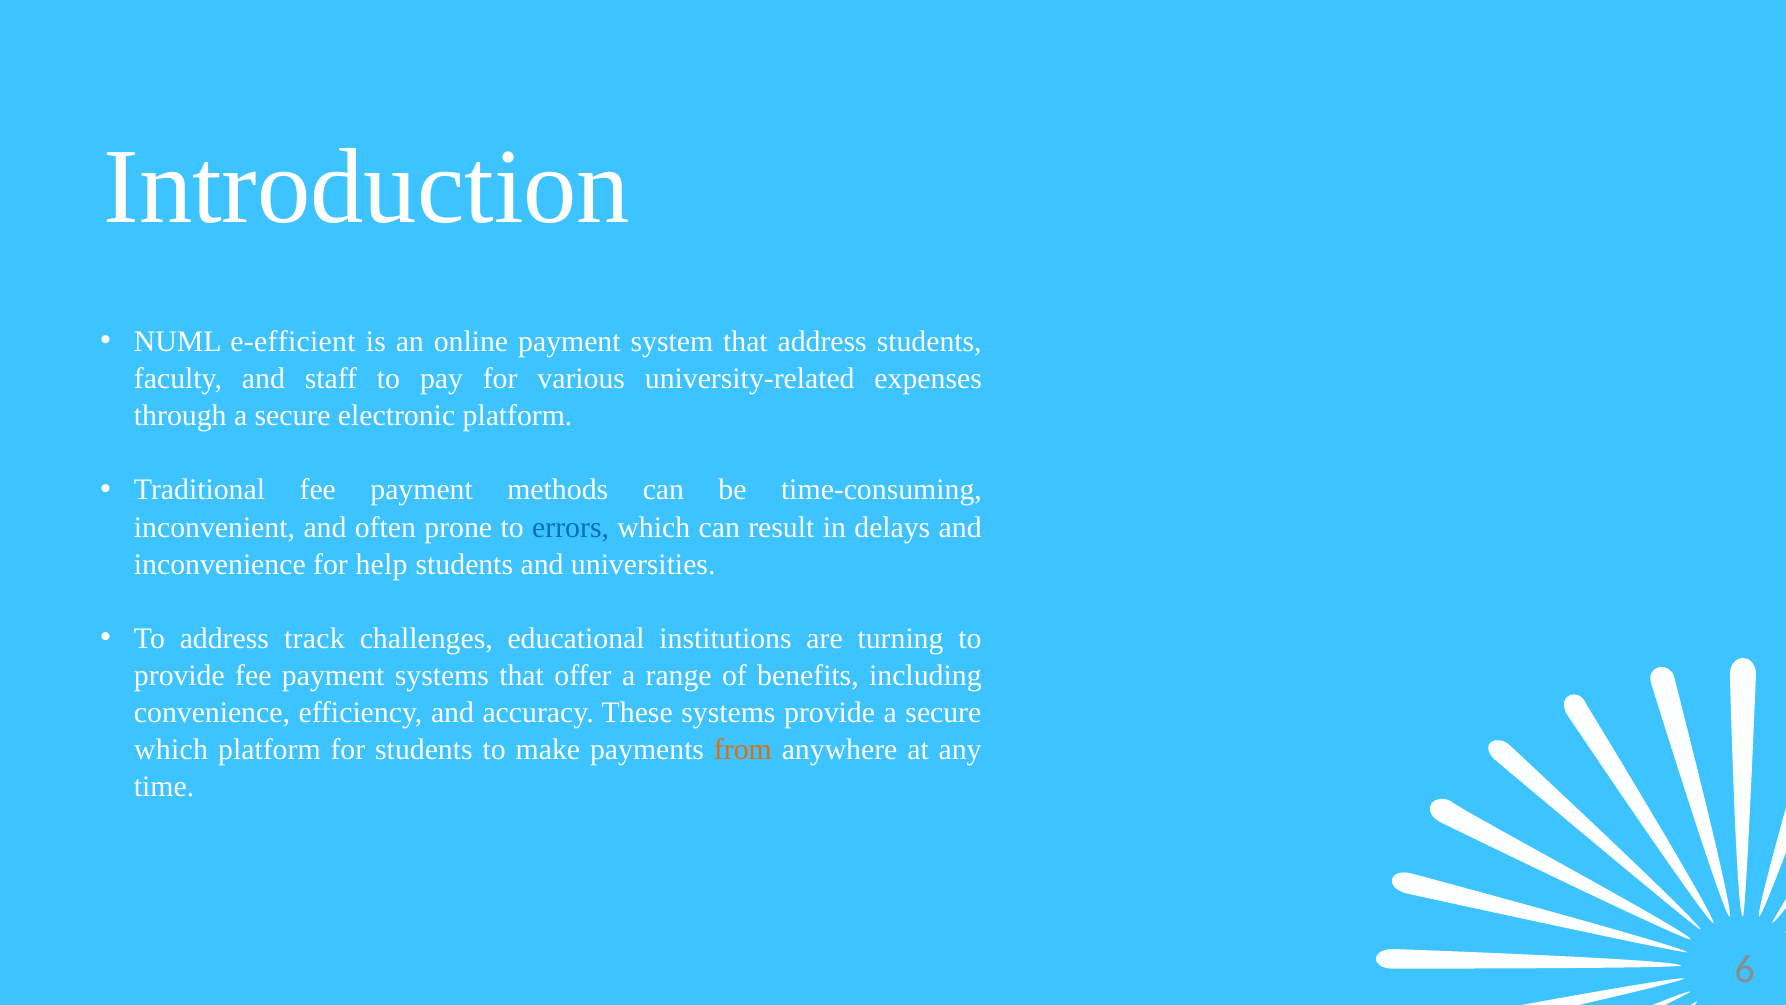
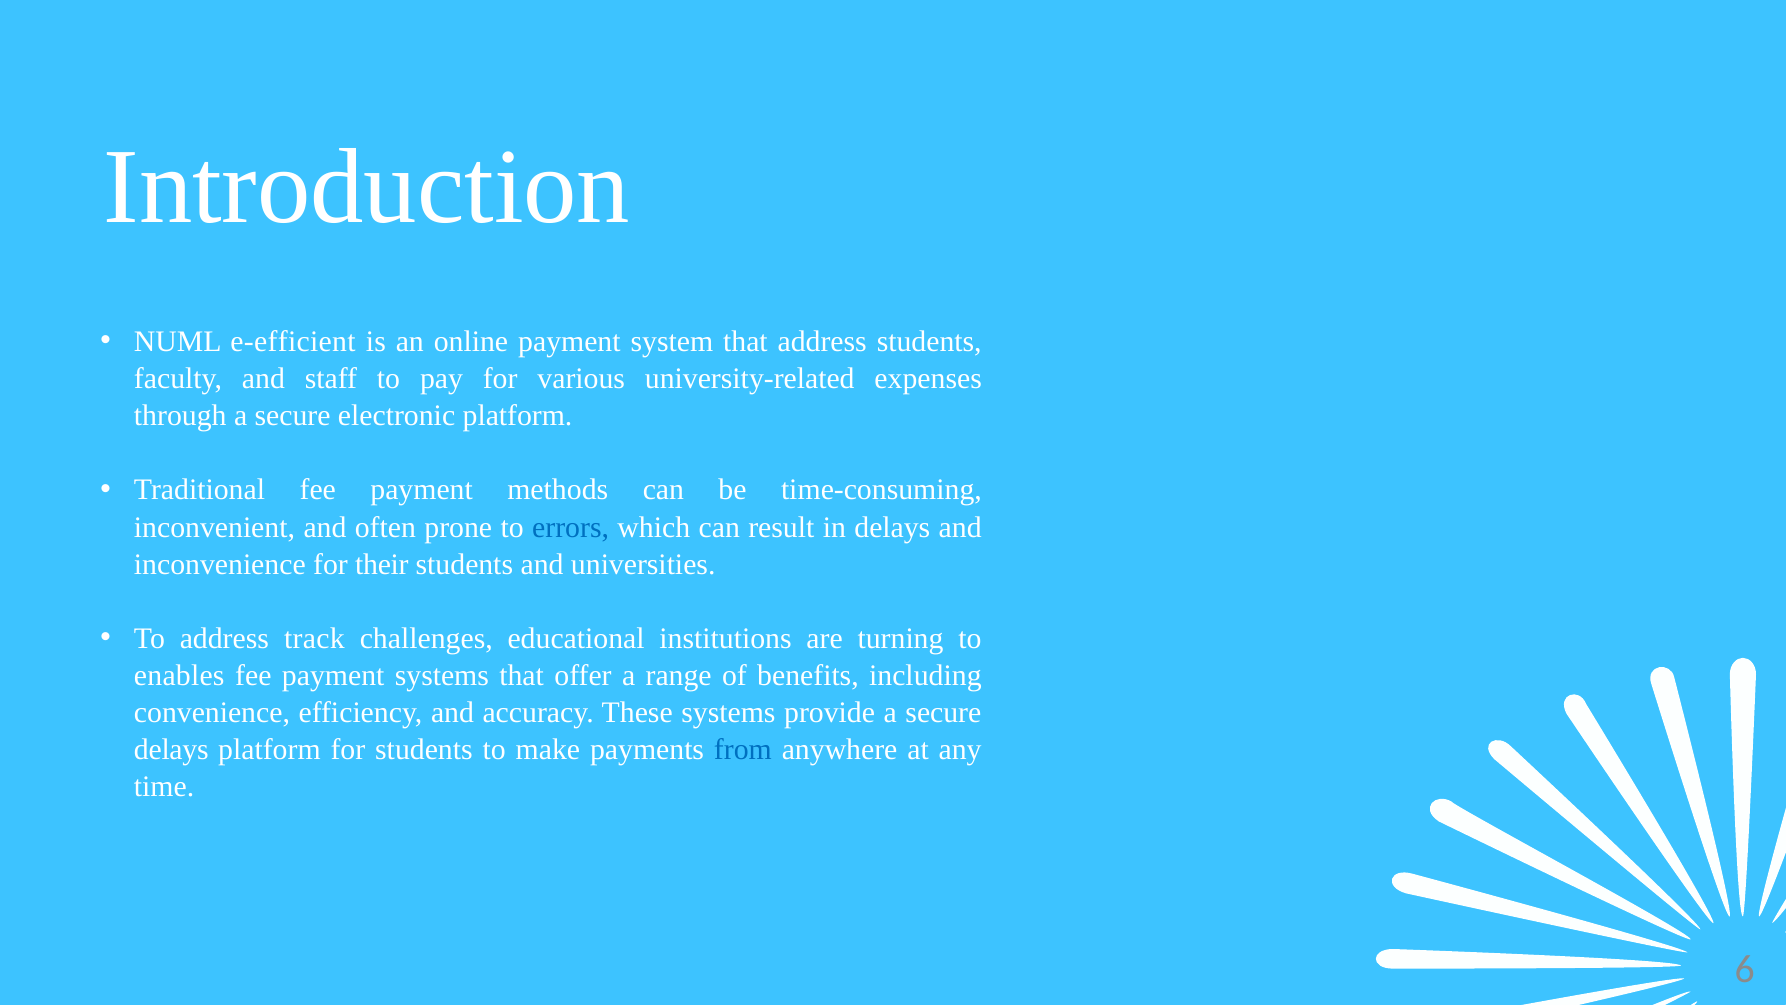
help: help -> their (382, 564)
provide: provide -> enables (179, 675)
which: which -> delays (171, 750)
from colour: orange -> blue (743, 750)
